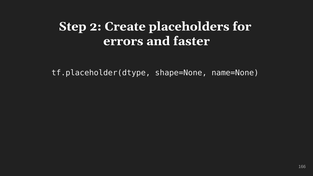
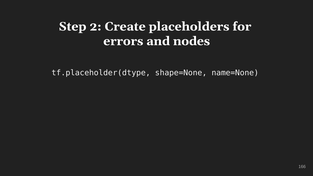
faster: faster -> nodes (192, 41)
